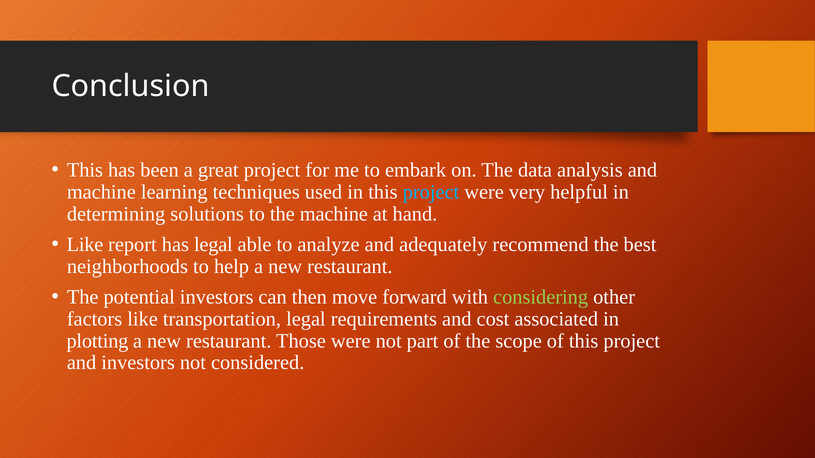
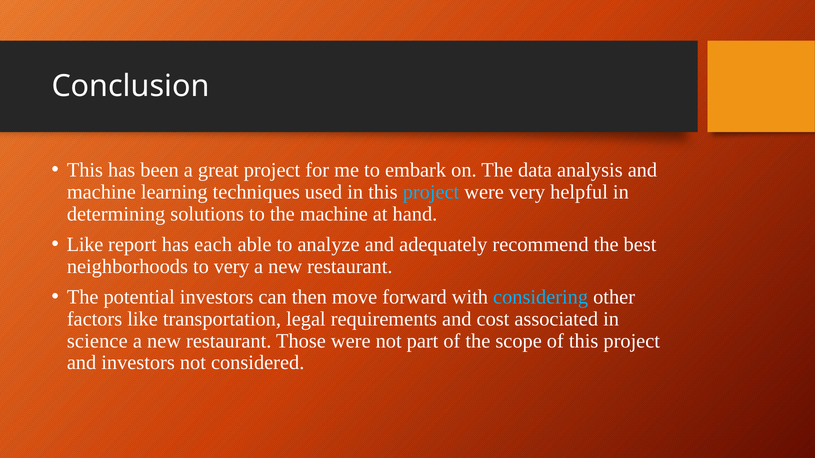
has legal: legal -> each (213, 245)
to help: help -> very (232, 267)
considering colour: light green -> light blue (541, 297)
plotting: plotting -> science (97, 341)
